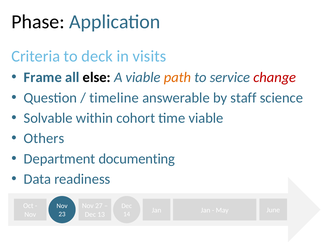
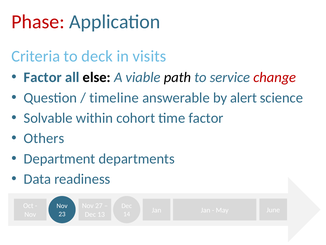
Phase colour: black -> red (38, 22)
Frame: Frame -> Factor (43, 77)
path colour: orange -> black (177, 77)
staff: staff -> alert (244, 98)
time viable: viable -> factor (206, 118)
documenting: documenting -> departments (137, 158)
